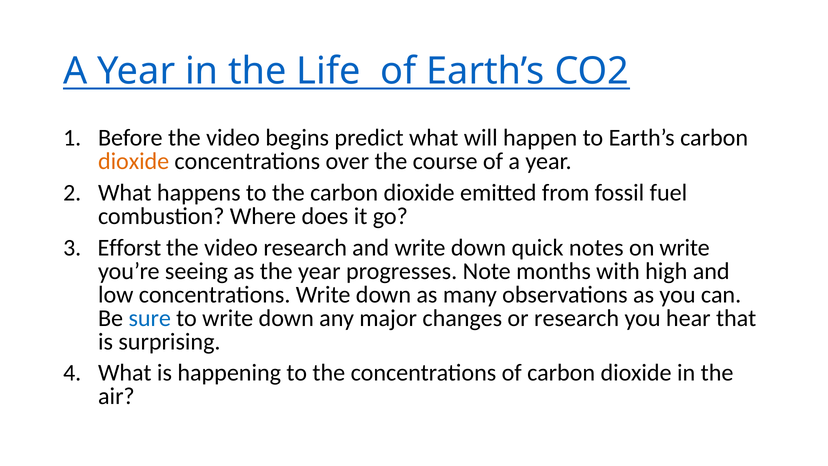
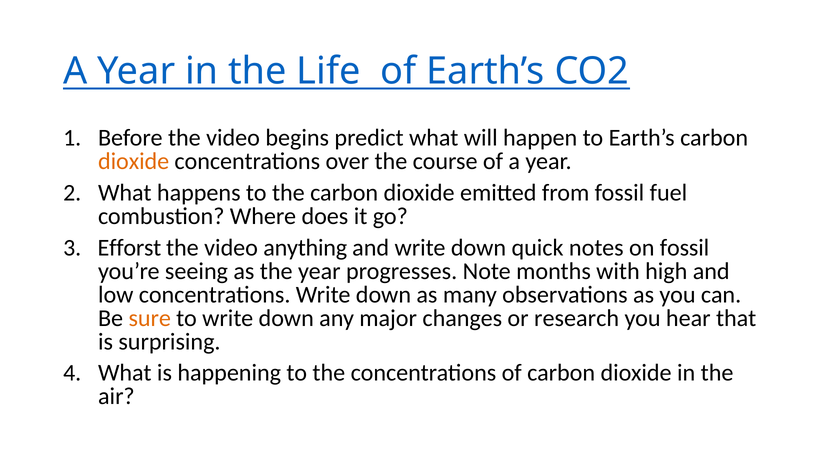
video research: research -> anything (305, 247)
on write: write -> fossil (685, 247)
sure colour: blue -> orange (150, 318)
